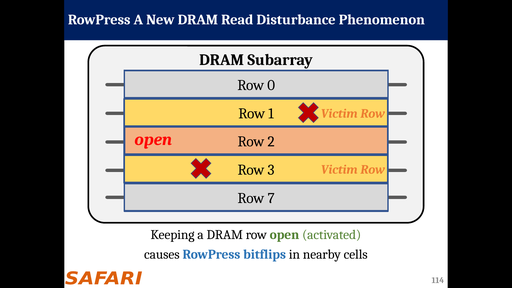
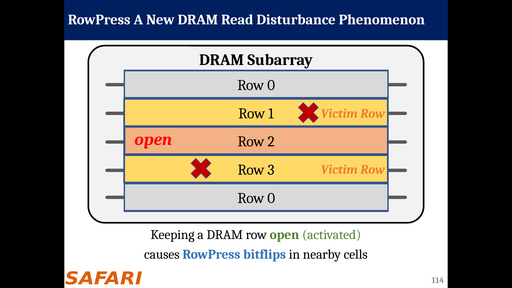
7: 7 -> 0 (271, 198)
